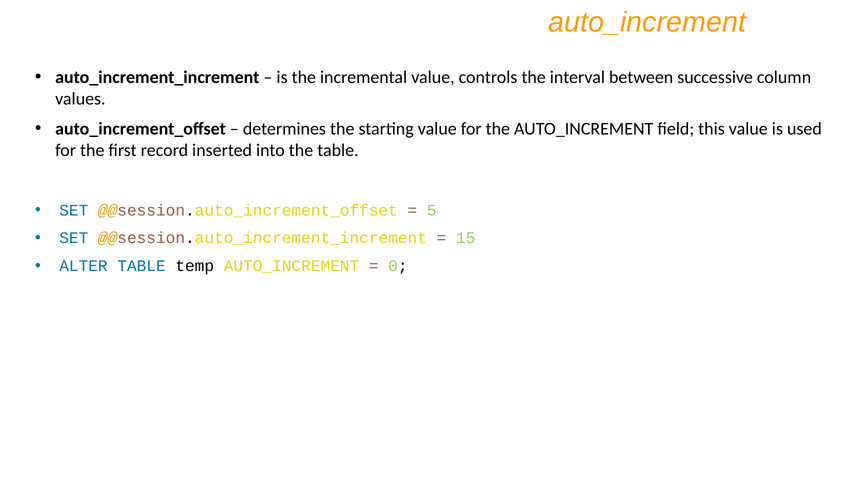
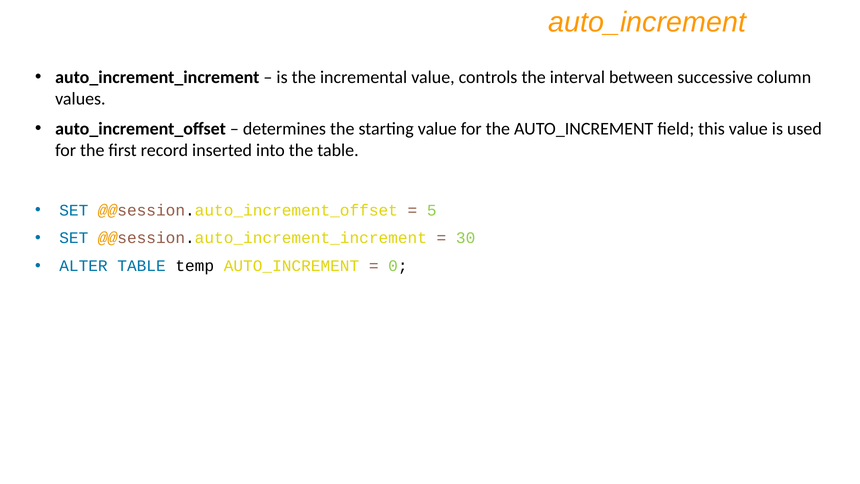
15: 15 -> 30 (466, 238)
